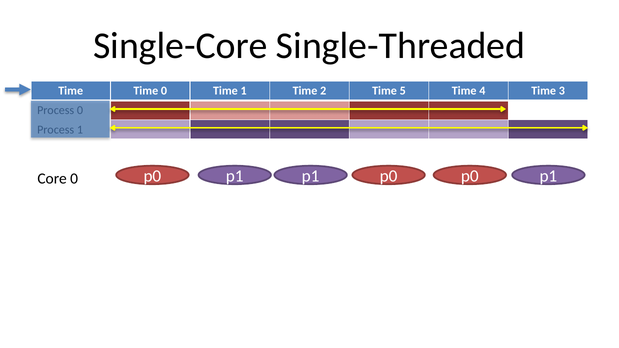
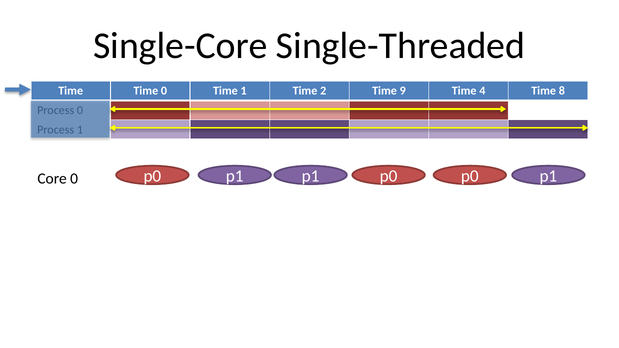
5: 5 -> 9 (403, 91)
3: 3 -> 8 (562, 91)
